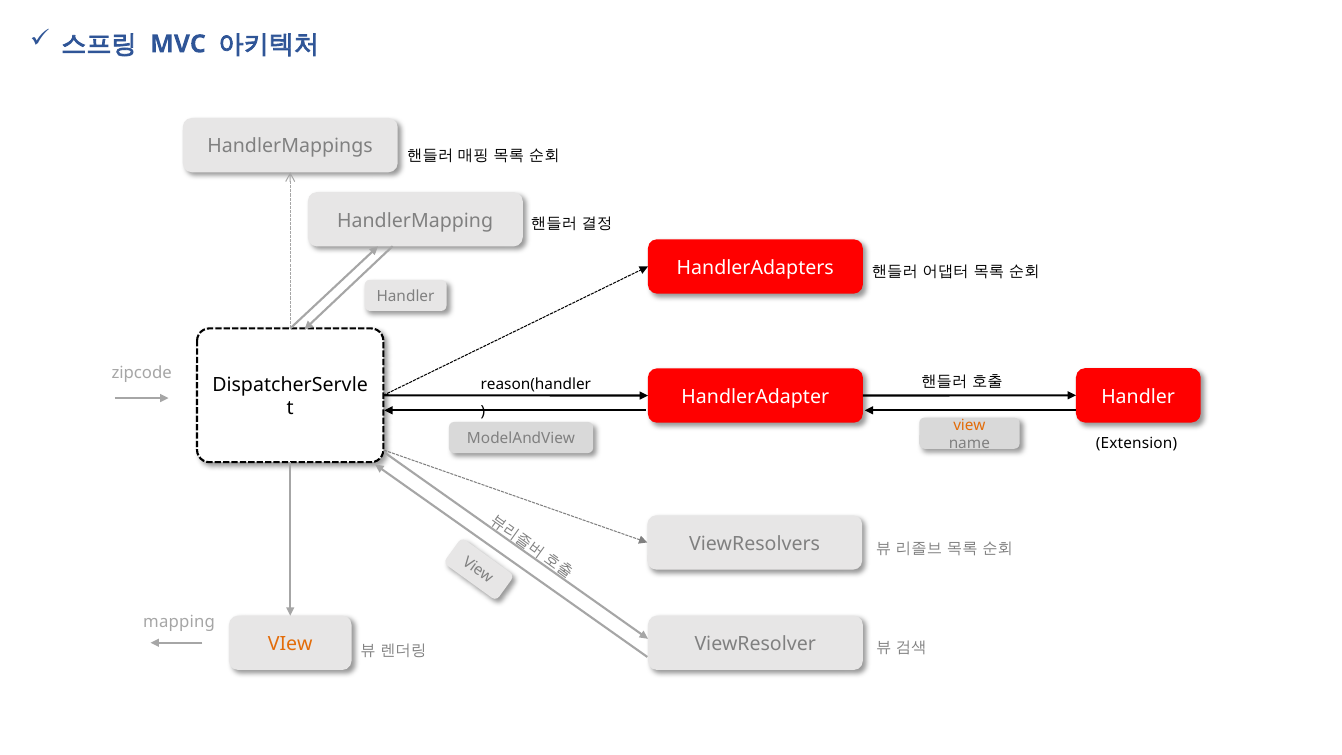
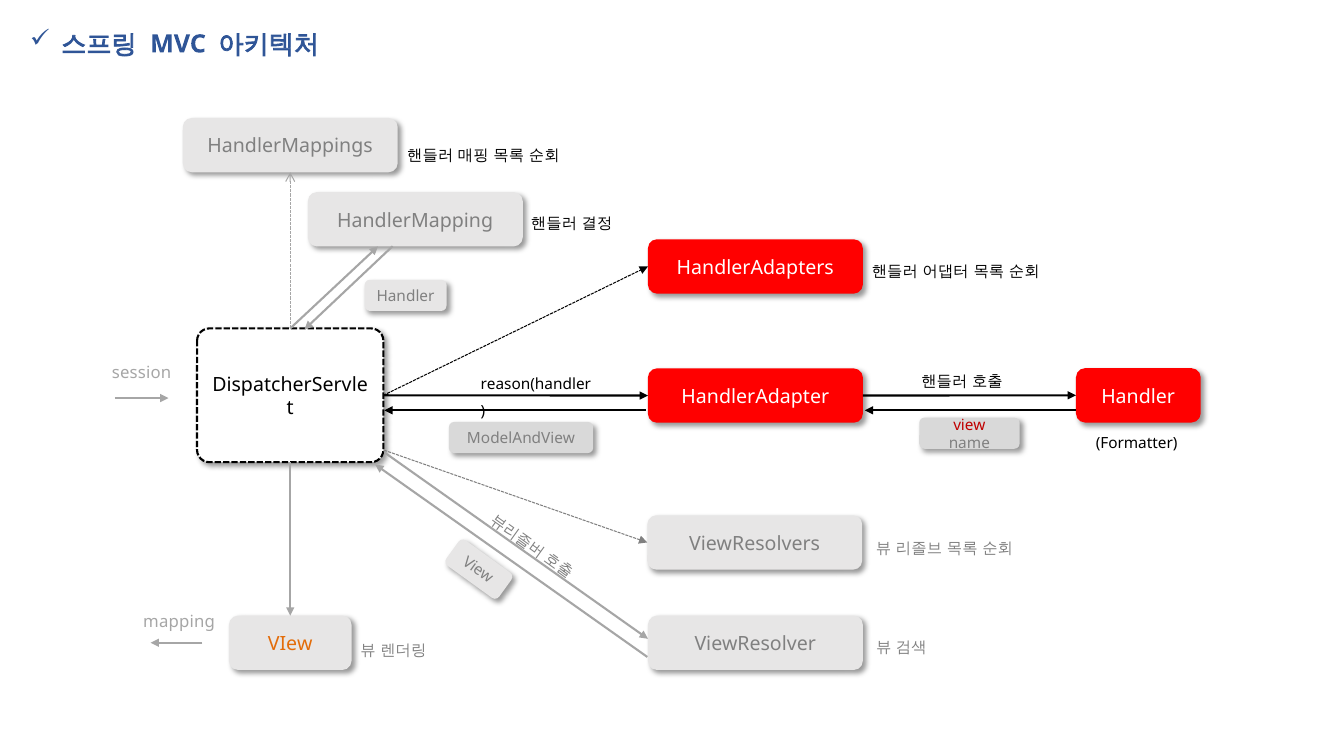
zipcode: zipcode -> session (142, 373)
view colour: orange -> red (969, 425)
Extension: Extension -> Formatter (1137, 443)
